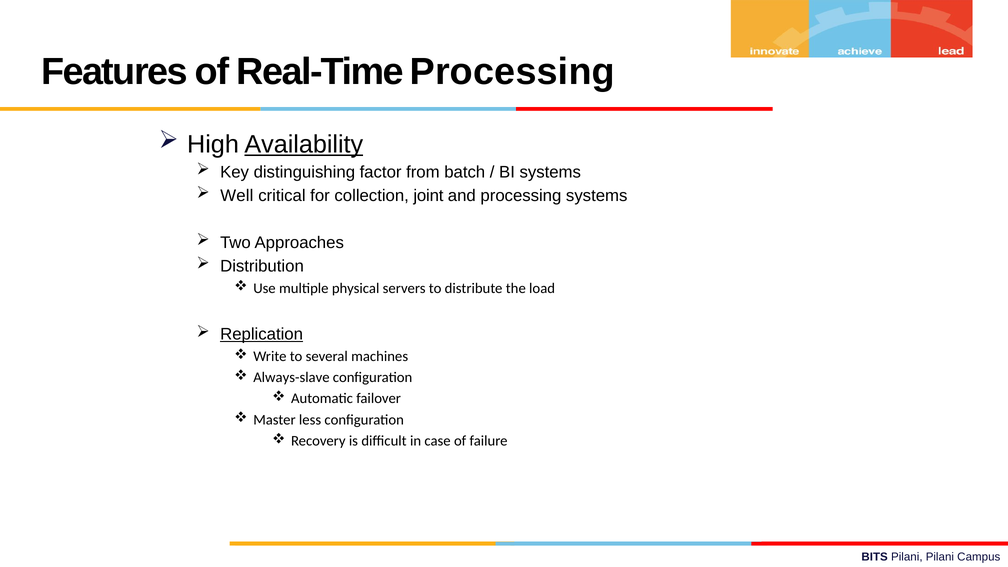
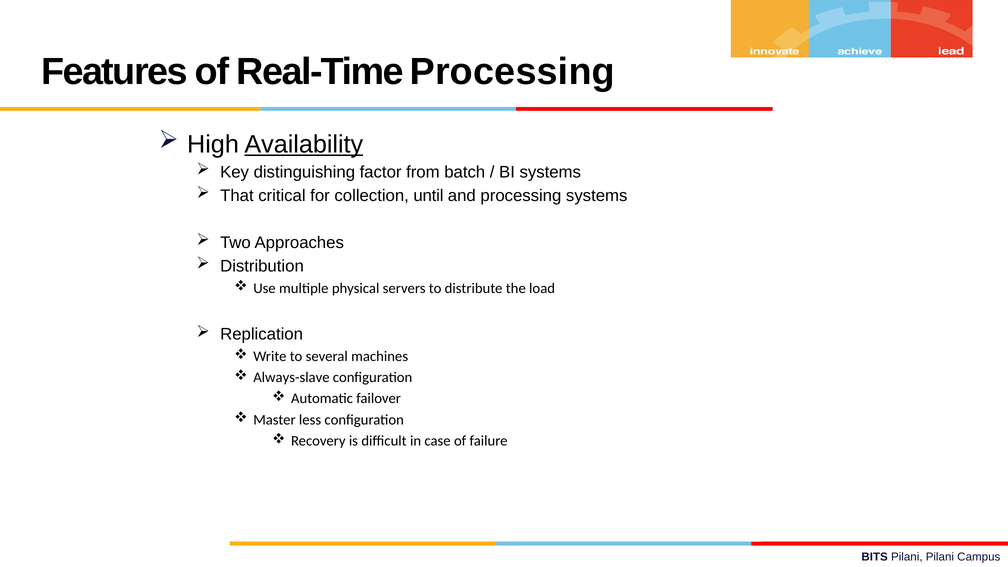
Well: Well -> That (237, 196)
joint: joint -> until (428, 196)
Replication underline: present -> none (262, 334)
